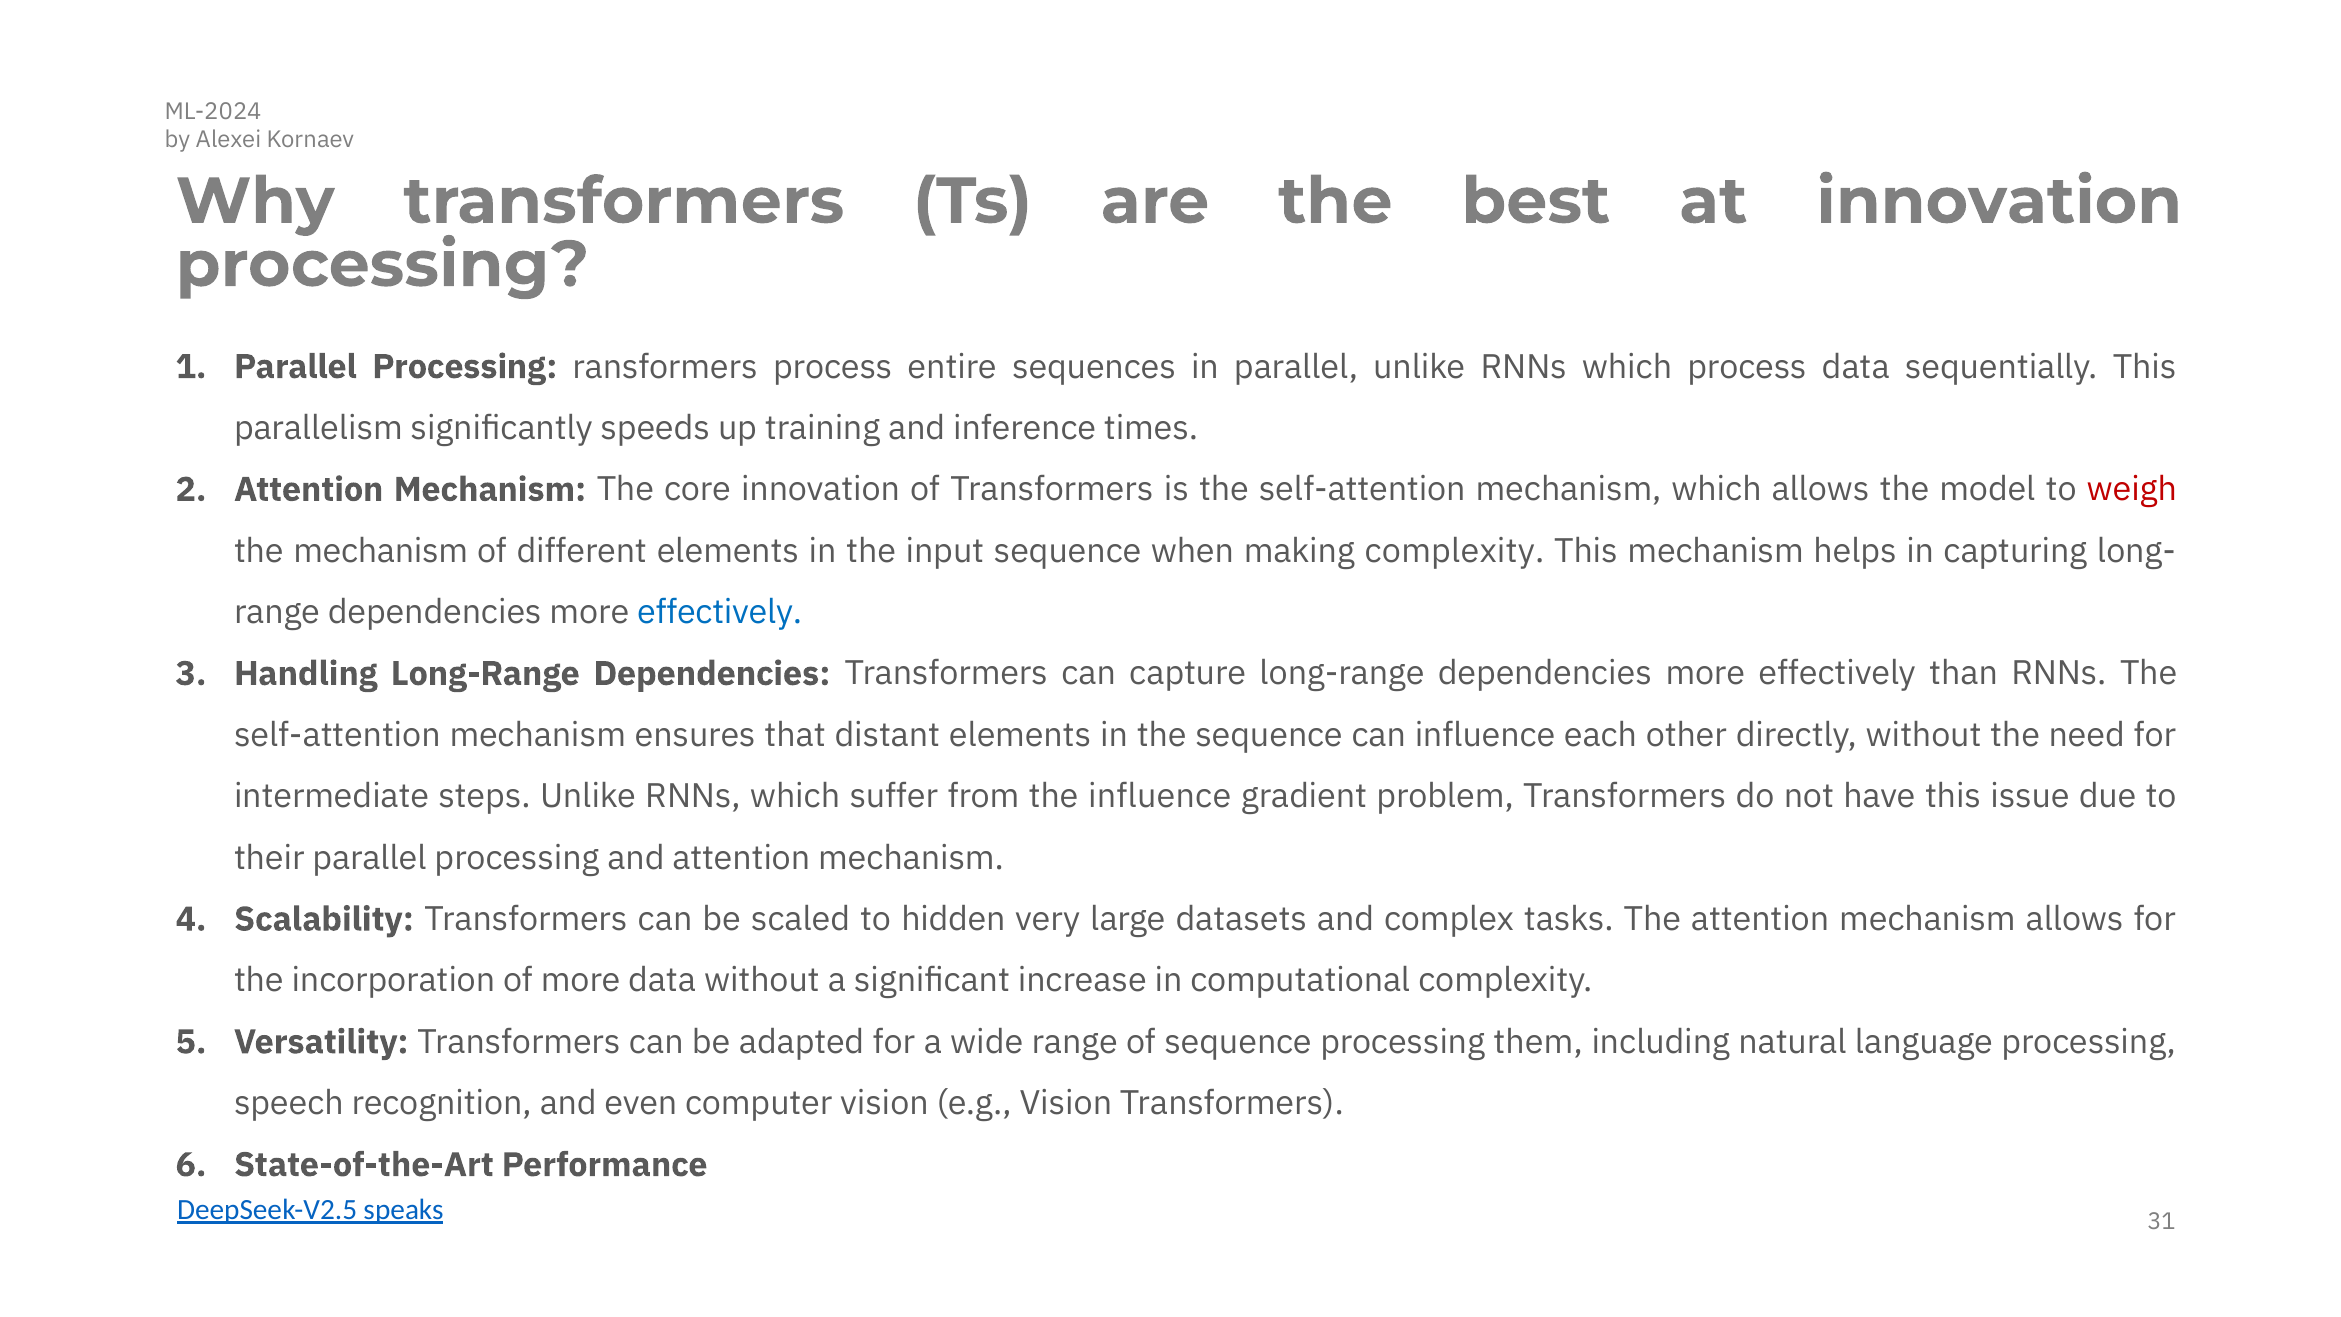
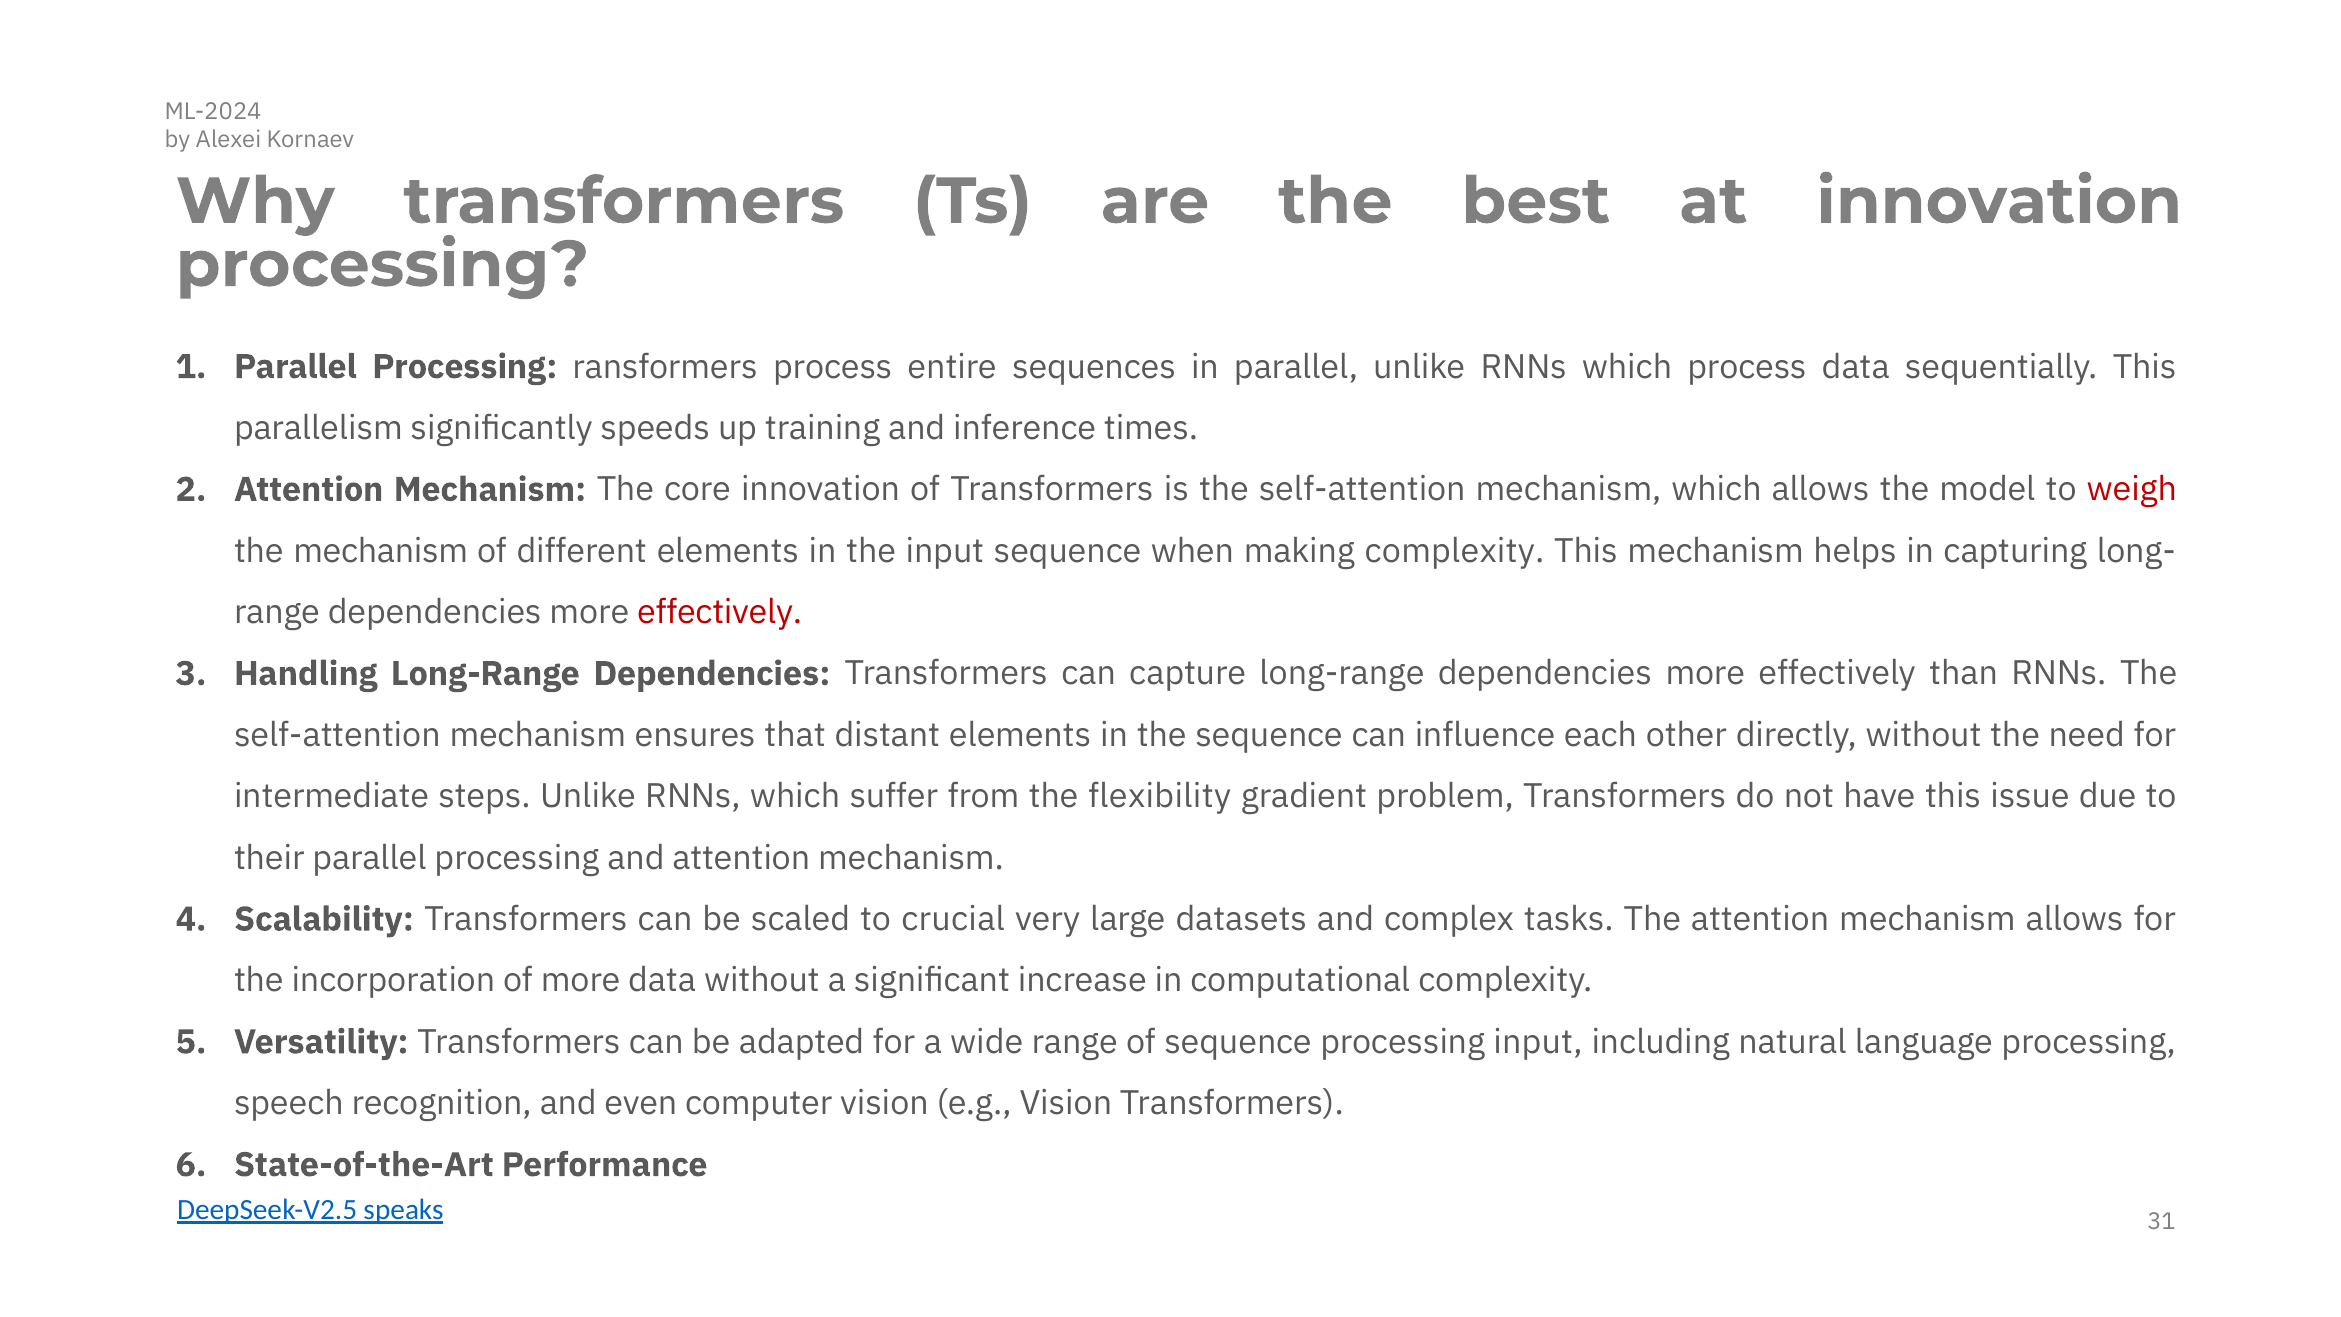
effectively colour: blue -> red (720, 612)
the influence: influence -> flexibility (1160, 796)
hidden: hidden -> crucial (953, 919)
processing them: them -> input (1538, 1042)
